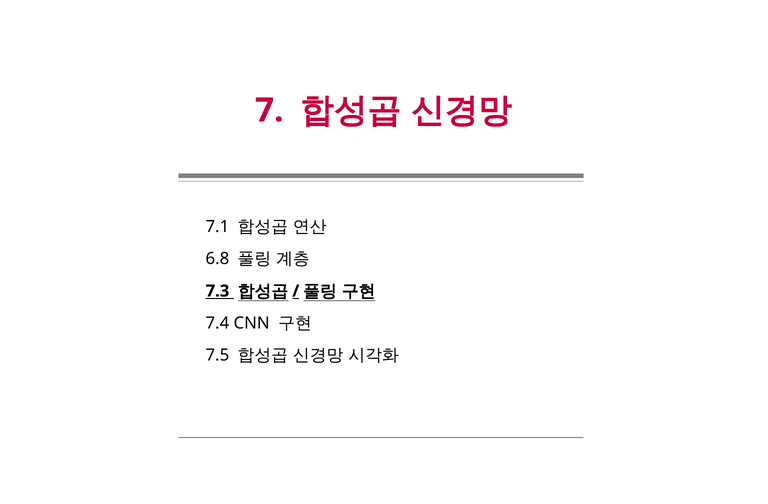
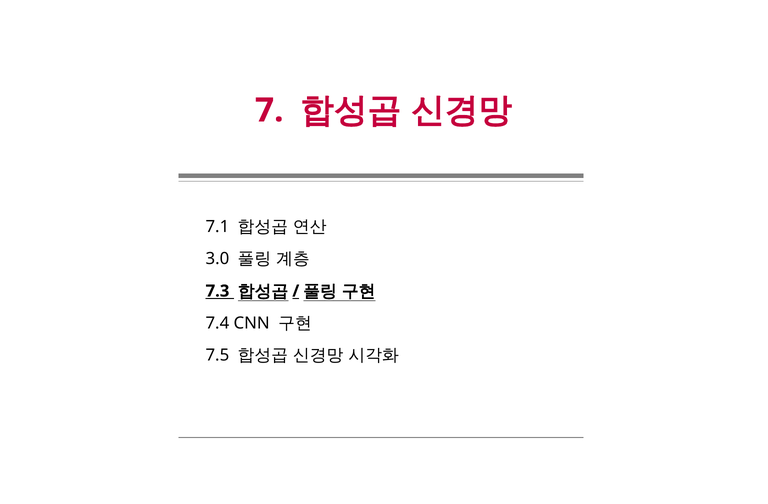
6.8: 6.8 -> 3.0 (217, 259)
